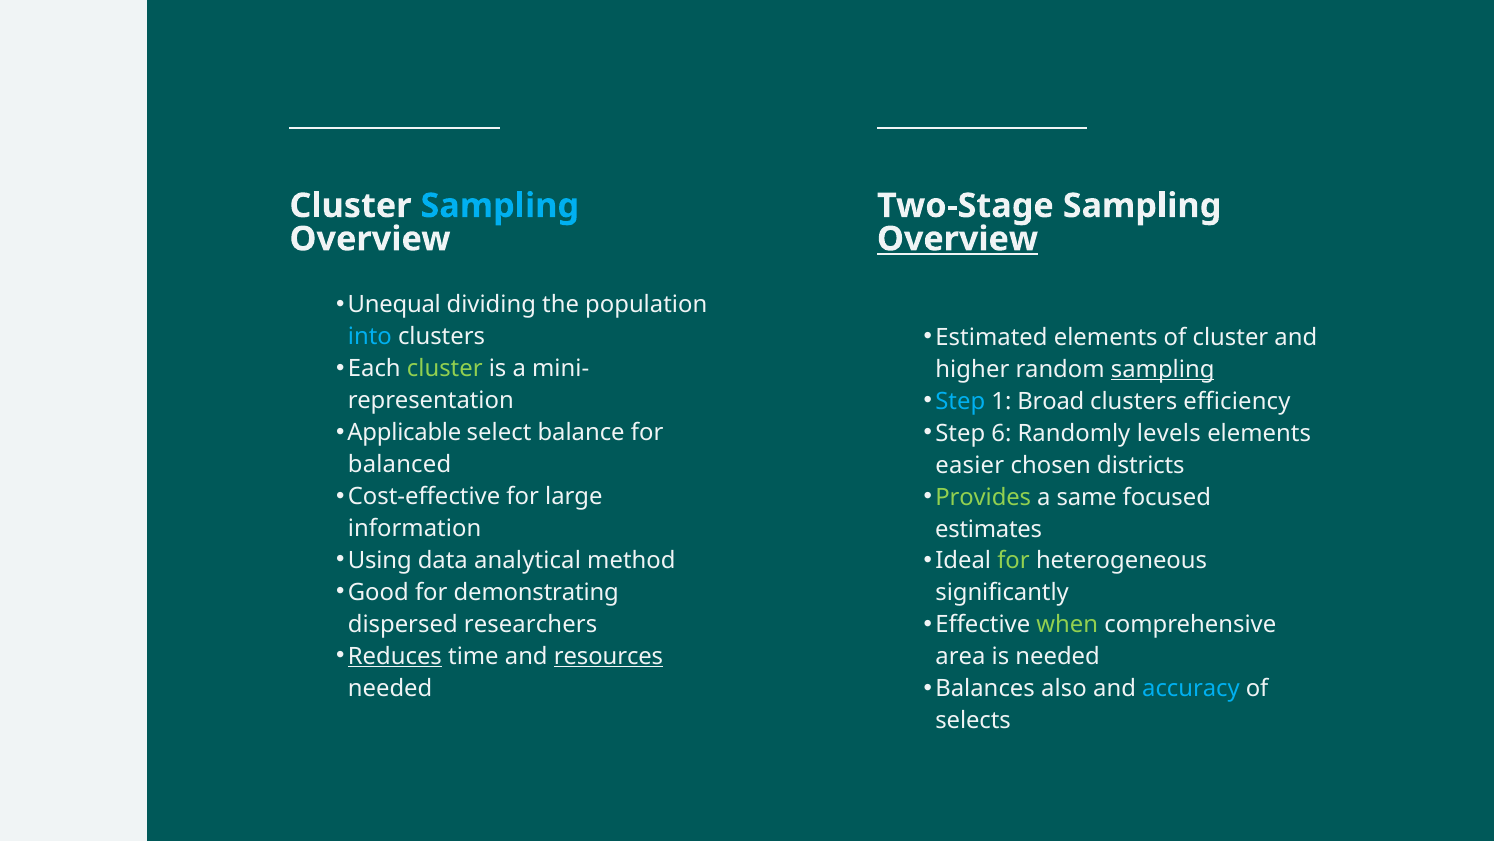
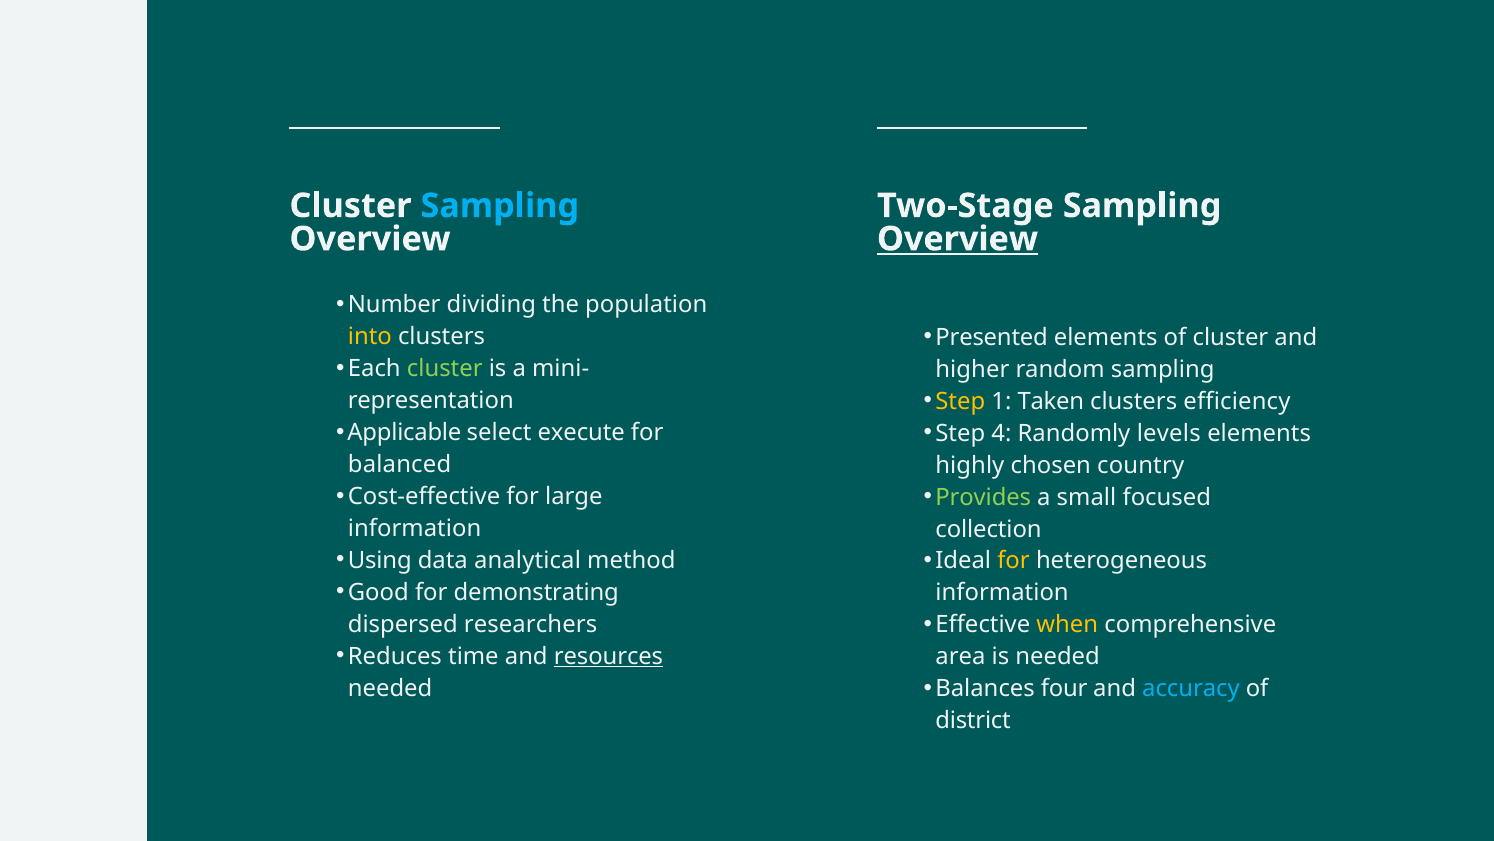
Unequal: Unequal -> Number (394, 304)
Estimated: Estimated -> Presented (992, 337)
into colour: light blue -> yellow (370, 336)
sampling underline: present -> none (1163, 369)
Step colour: light blue -> yellow (960, 401)
Broad: Broad -> Taken (1051, 401)
balance: balance -> execute (581, 432)
6: 6 -> 4 (1001, 433)
easier: easier -> highly (970, 465)
districts: districts -> country (1141, 465)
same: same -> small (1087, 497)
estimates: estimates -> collection (989, 529)
for colour: light green -> yellow (1014, 561)
significantly: significantly -> information (1002, 593)
when colour: light green -> yellow (1067, 625)
Reduces underline: present -> none (395, 656)
also: also -> four (1064, 688)
selects: selects -> district (973, 720)
